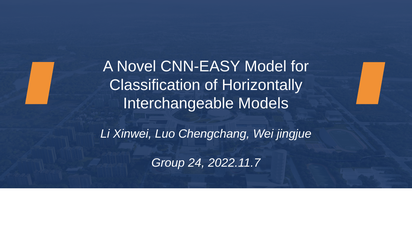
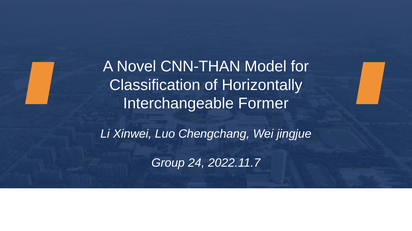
CNN-EASY: CNN-EASY -> CNN-THAN (200, 67)
Models: Models -> Former (263, 104)
